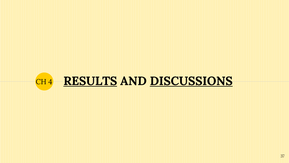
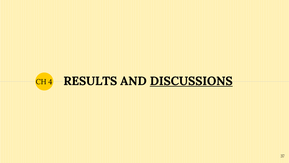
RESULTS underline: present -> none (90, 81)
